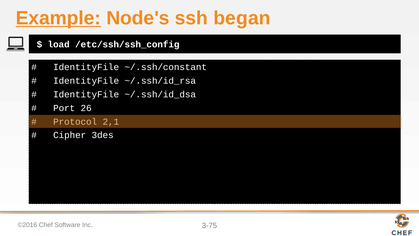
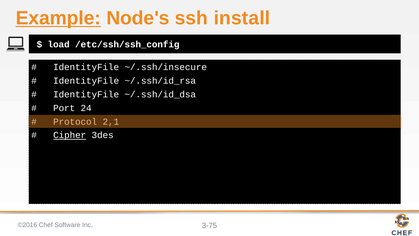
began: began -> install (242, 18)
~/.ssh/constant: ~/.ssh/constant -> ~/.ssh/insecure (166, 67)
26: 26 -> 24 (86, 108)
Cipher underline: none -> present (70, 135)
